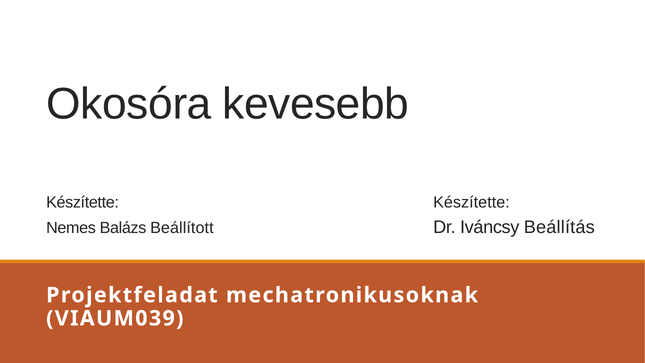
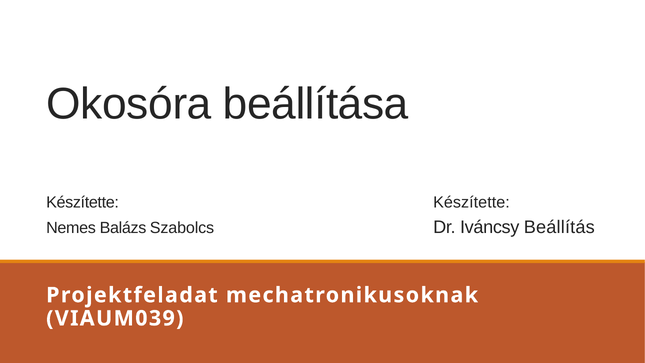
kevesebb: kevesebb -> beállítása (316, 104)
Beállított: Beállított -> Szabolcs (182, 228)
